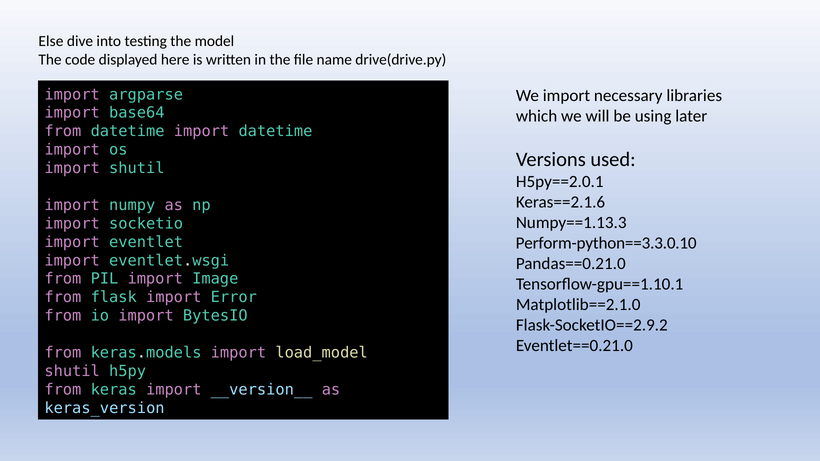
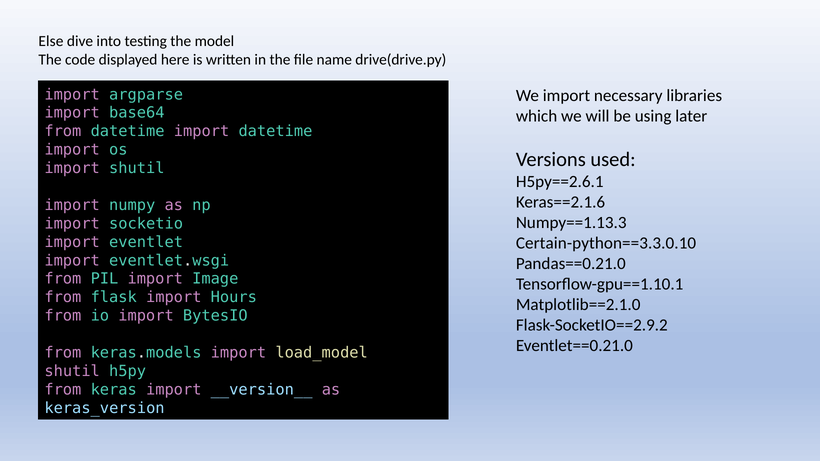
H5py==2.0.1: H5py==2.0.1 -> H5py==2.6.1 (560, 182)
Perform-python==3.3.0.10: Perform-python==3.3.0.10 -> Certain-python==3.3.0.10 (606, 243)
Error: Error -> Hours (234, 297)
